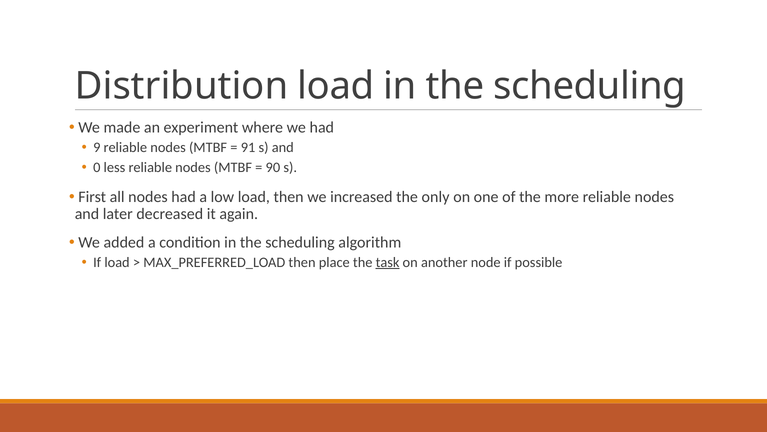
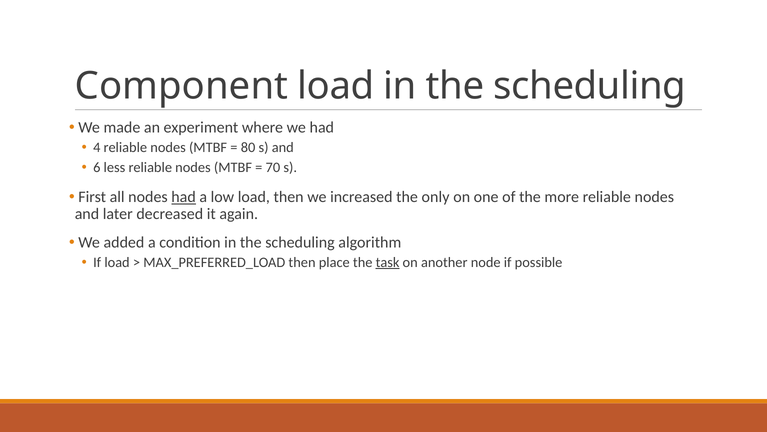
Distribution: Distribution -> Component (181, 86)
9: 9 -> 4 (97, 147)
91: 91 -> 80 (248, 147)
0: 0 -> 6 (97, 167)
90: 90 -> 70 (273, 167)
had underline: none -> present (184, 197)
